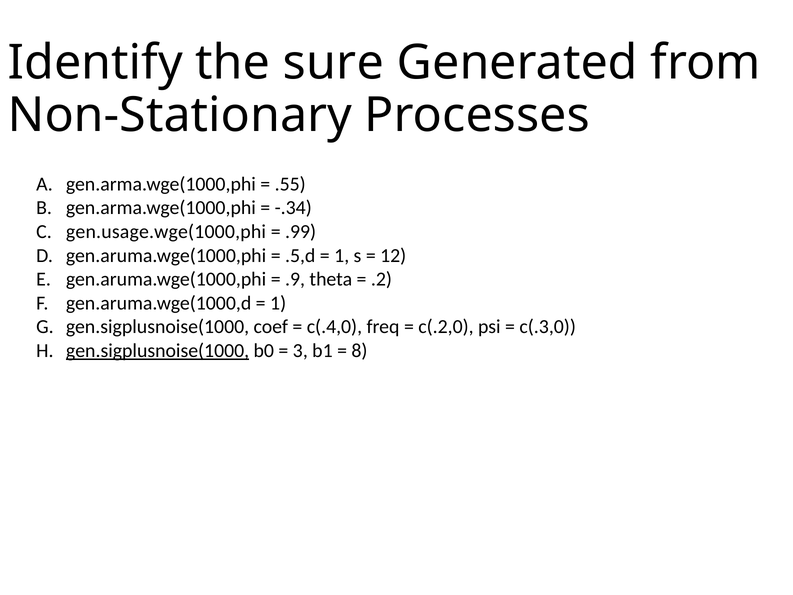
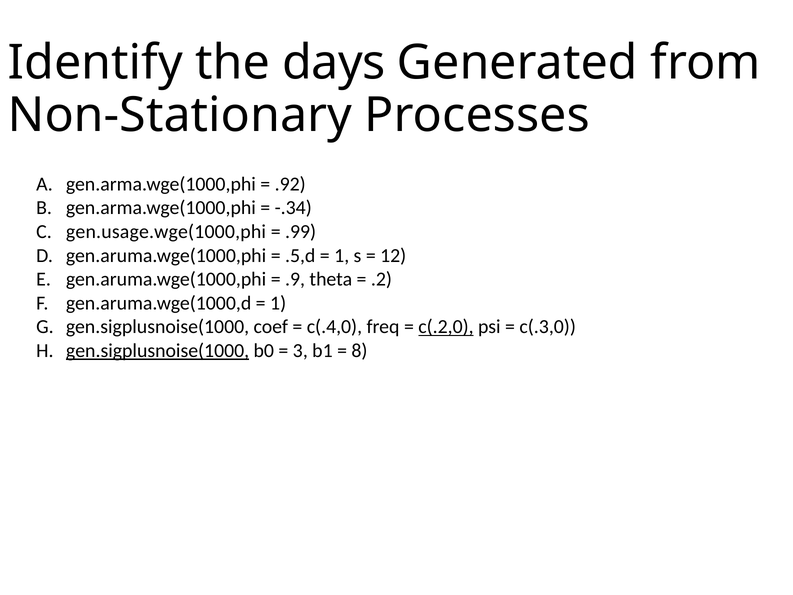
sure: sure -> days (334, 63)
.55: .55 -> .92 (290, 184)
c(.2,0 underline: none -> present (446, 327)
